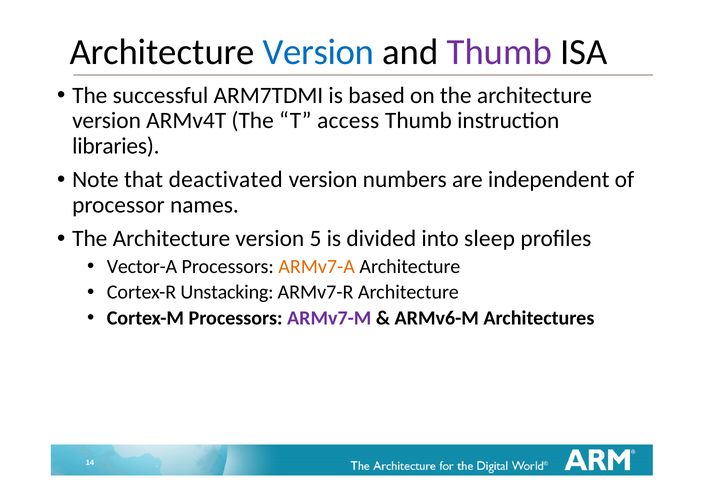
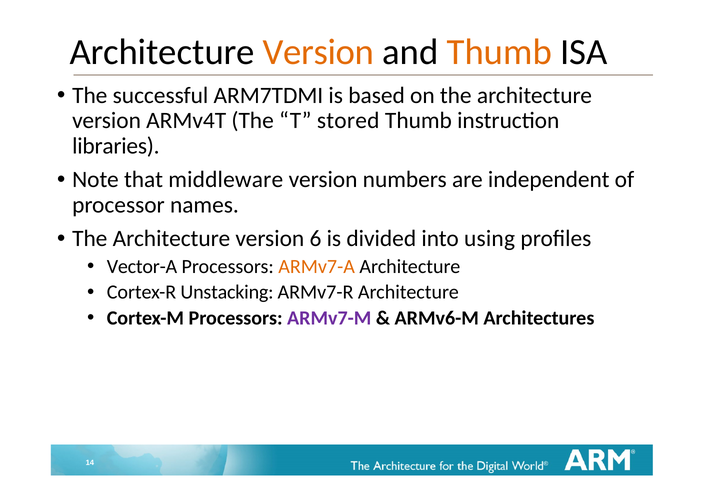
Version colour: blue -> orange (319, 52)
Thumb colour: purple -> orange (499, 52)
access: access -> stored (348, 121)
deactivated: deactivated -> middleware (226, 180)
5: 5 -> 6 (315, 238)
sleep: sleep -> using (490, 238)
